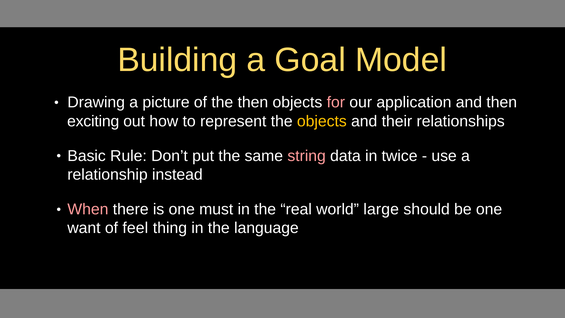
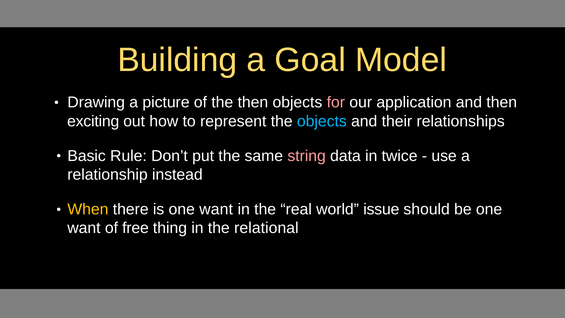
objects colour: yellow -> light blue (322, 121)
When colour: pink -> yellow (88, 209)
is one must: must -> want (216, 209)
large: large -> issue (381, 209)
feel: feel -> free (135, 228)
language: language -> relational (266, 228)
